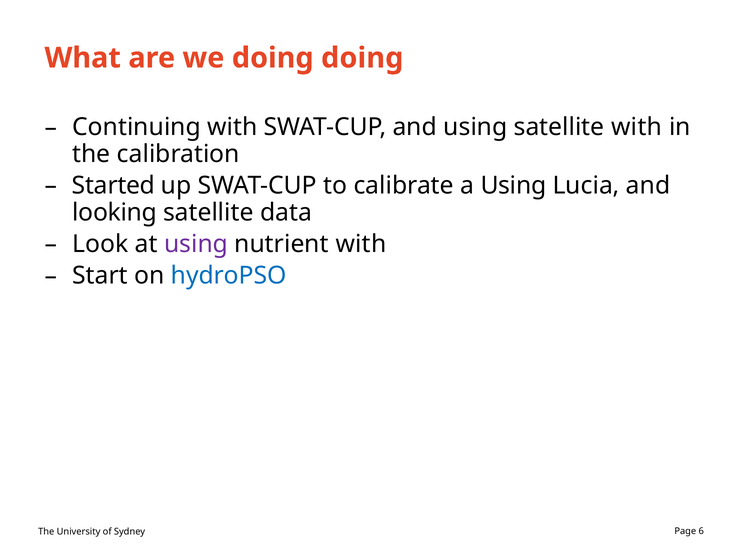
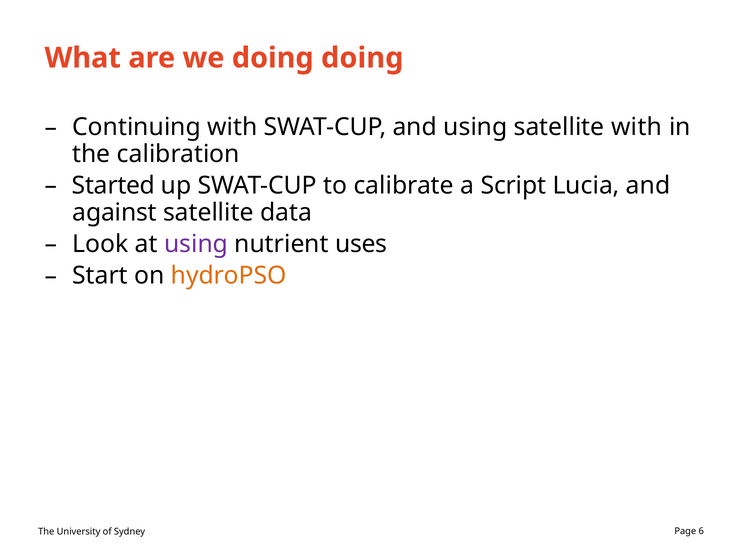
a Using: Using -> Script (513, 186)
looking: looking -> against (115, 212)
nutrient with: with -> uses (361, 244)
hydroPSO colour: blue -> orange (229, 276)
